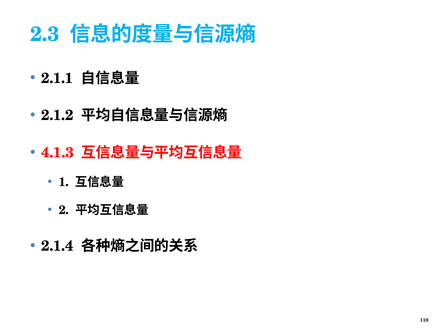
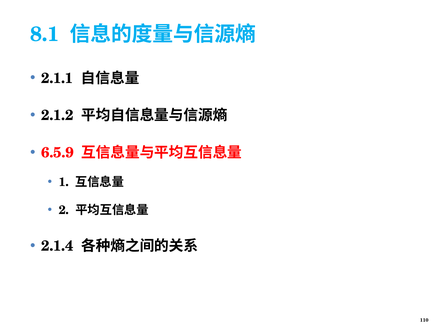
2.3: 2.3 -> 8.1 (45, 34)
4.1.3: 4.1.3 -> 6.5.9 (57, 153)
